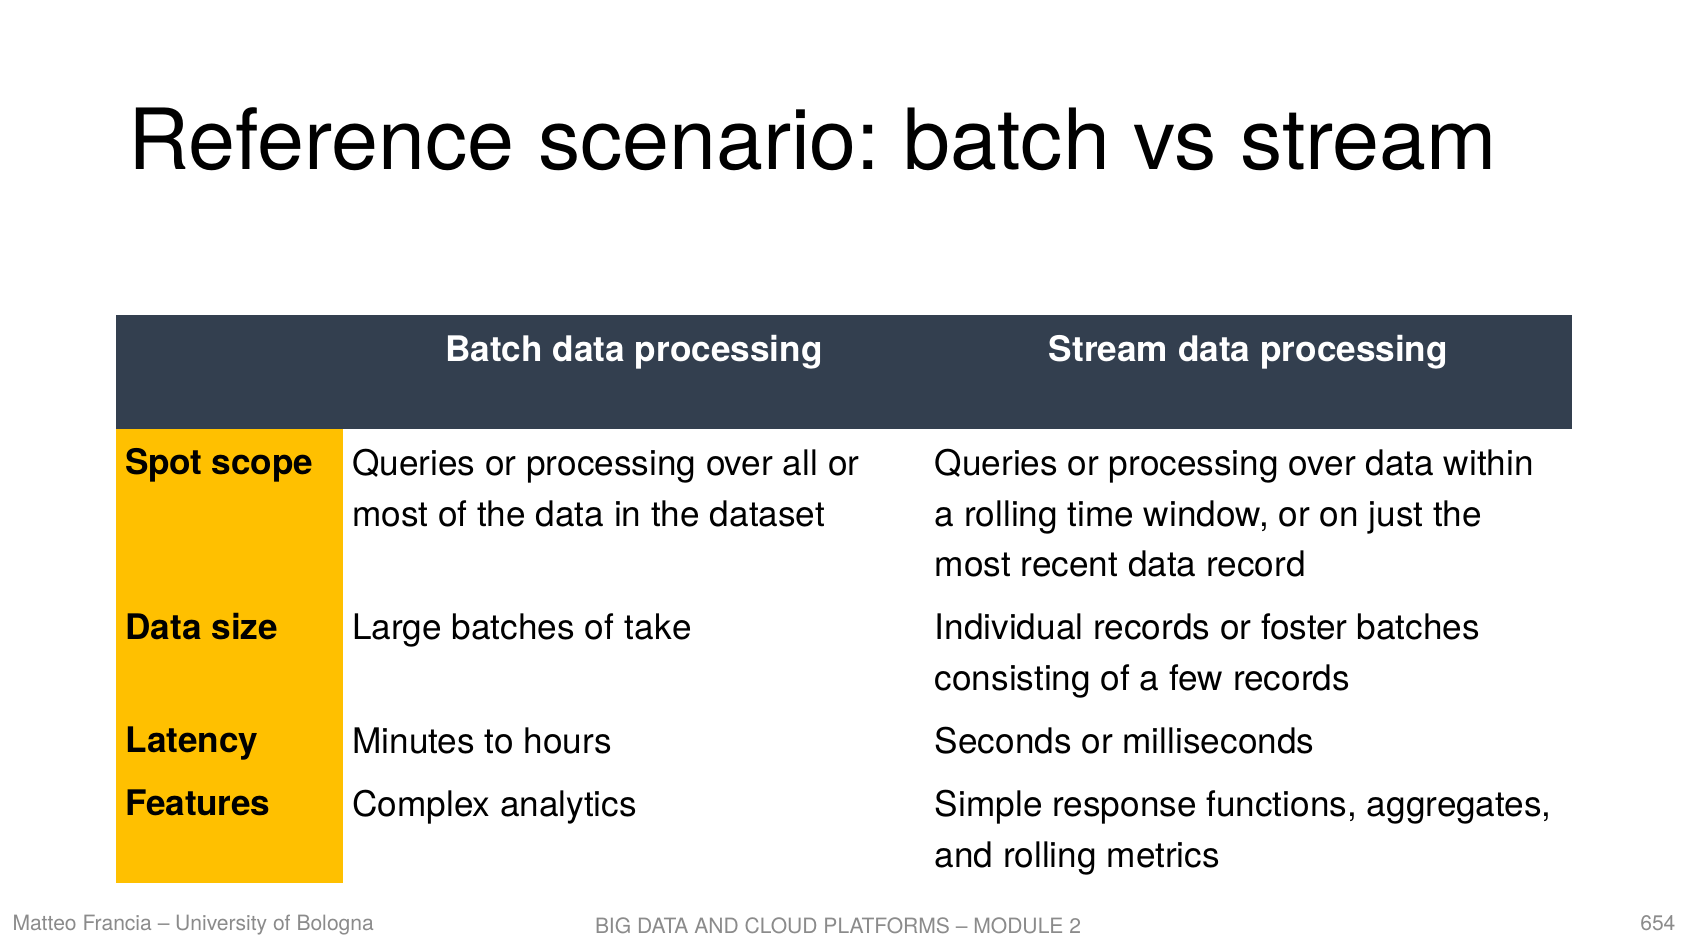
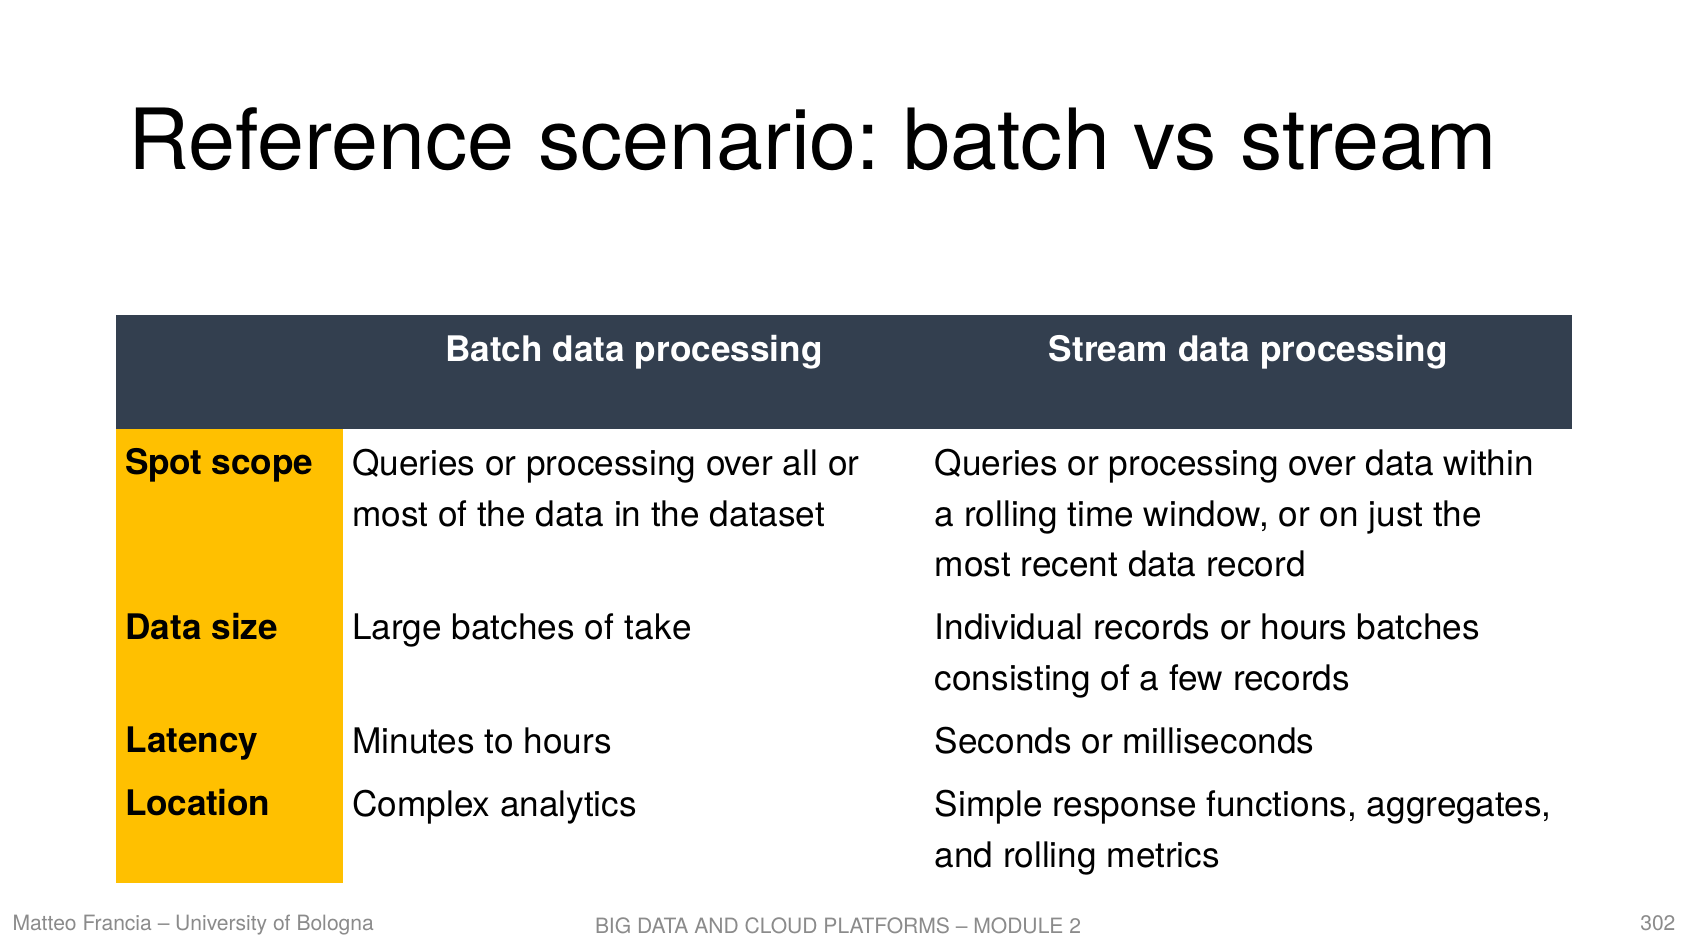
or foster: foster -> hours (1304, 628)
Features: Features -> Location (198, 804)
654: 654 -> 302 (1658, 923)
